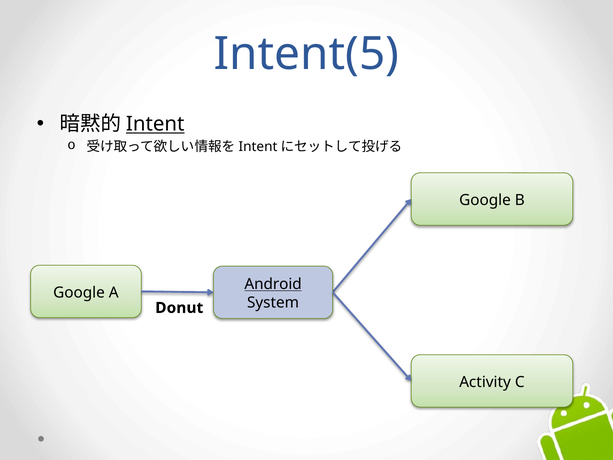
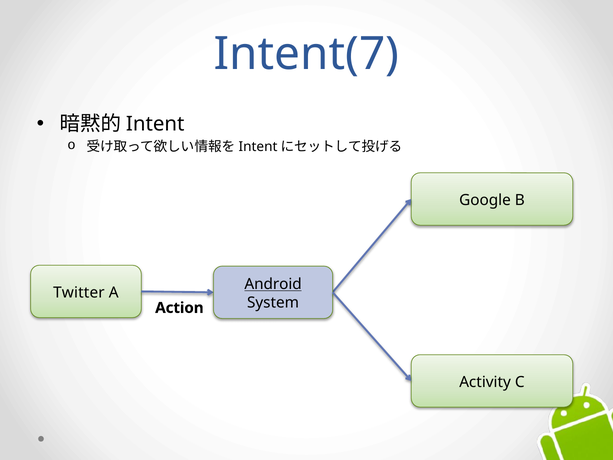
Intent(5: Intent(5 -> Intent(7 (306, 54)
Intent underline: present -> none (155, 124)
Google: Google -> Twitter (79, 292)
Donut: Donut -> Action (179, 308)
